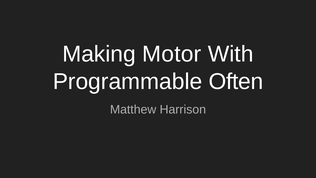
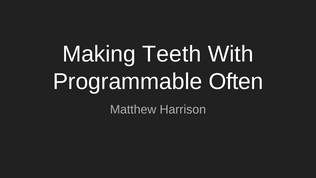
Motor: Motor -> Teeth (172, 54)
